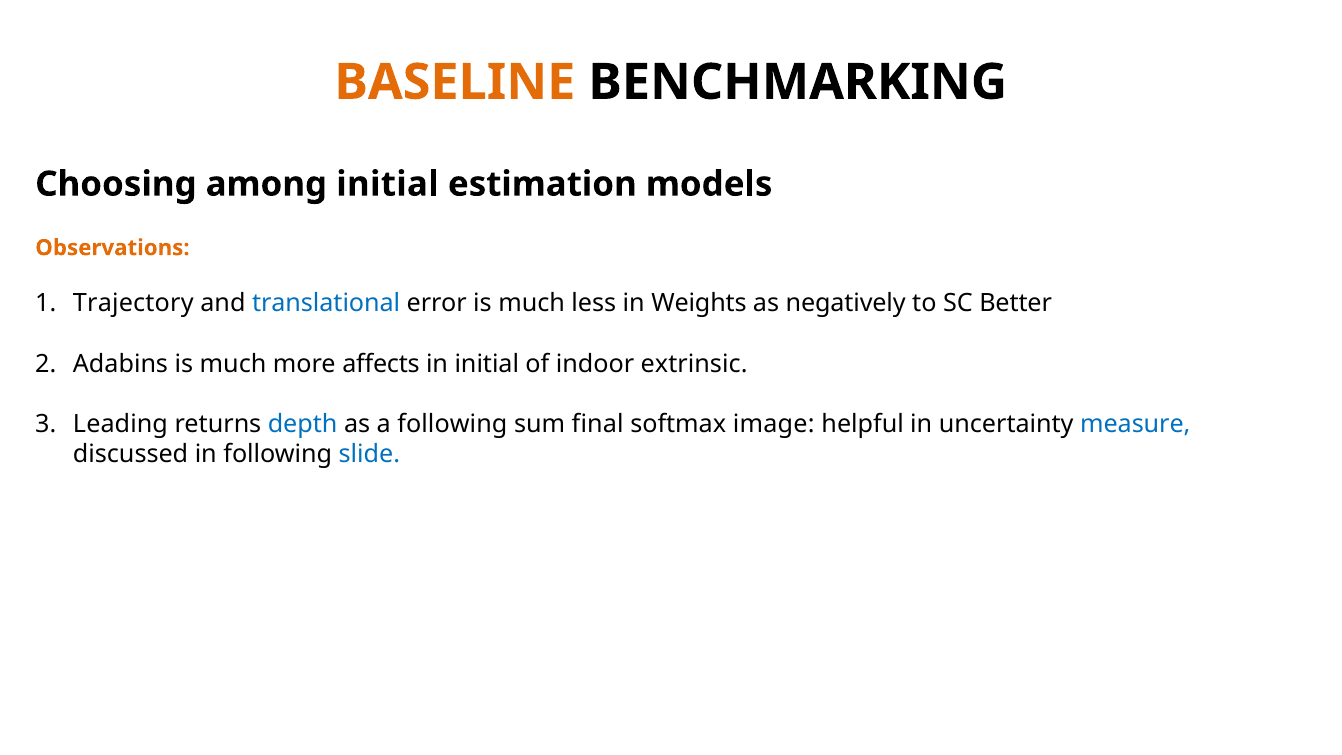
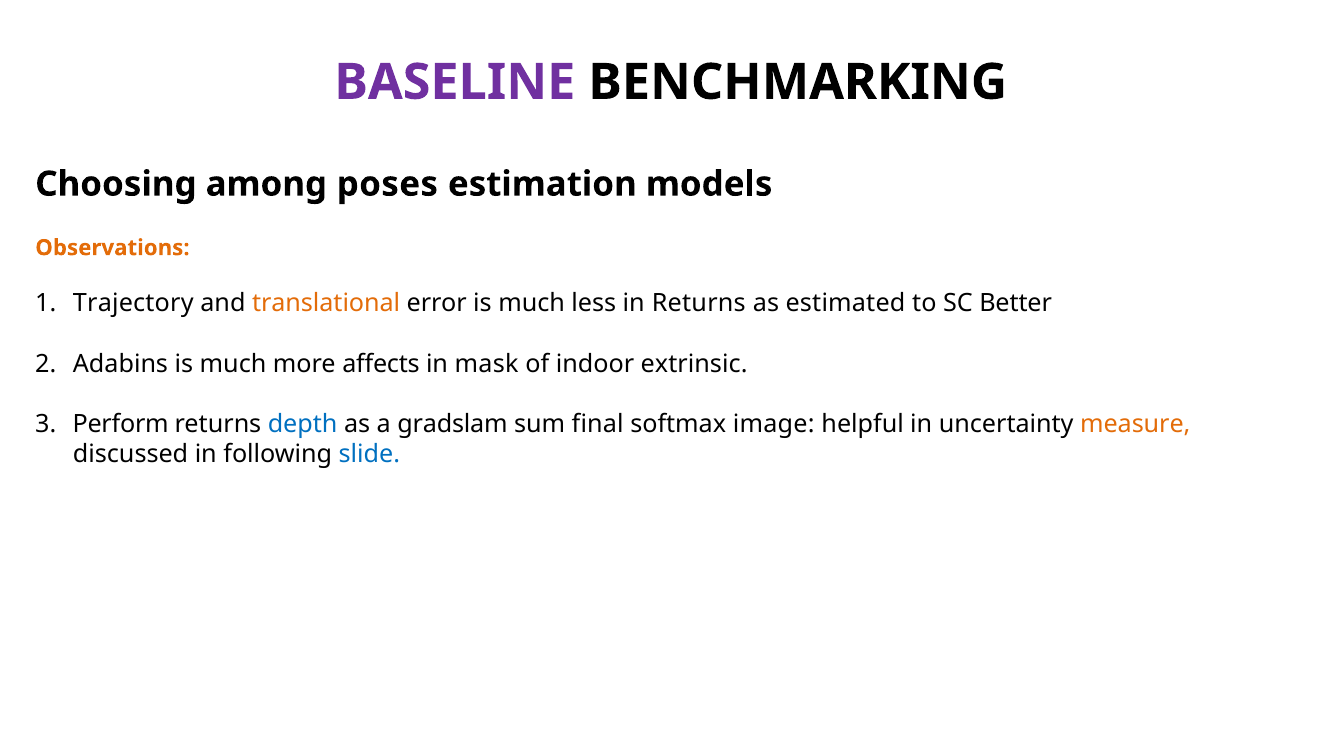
BASELINE colour: orange -> purple (455, 82)
among initial: initial -> poses (387, 184)
translational colour: blue -> orange (326, 303)
in Weights: Weights -> Returns (699, 303)
negatively: negatively -> estimated (845, 303)
in initial: initial -> mask (487, 364)
Leading: Leading -> Perform (121, 424)
a following: following -> gradslam (453, 424)
measure colour: blue -> orange (1135, 424)
